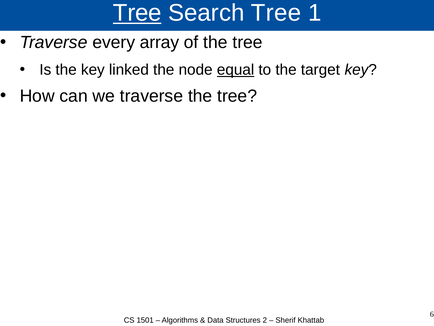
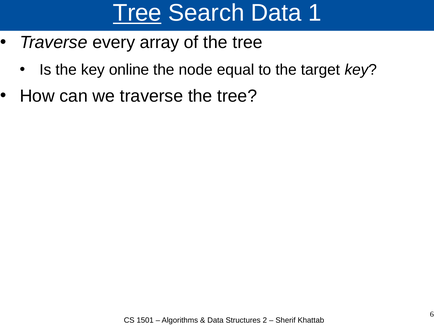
Search Tree: Tree -> Data (276, 13)
linked: linked -> online (129, 70)
equal underline: present -> none (236, 70)
